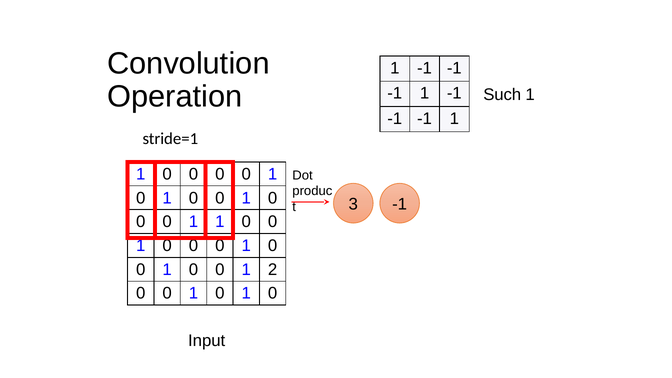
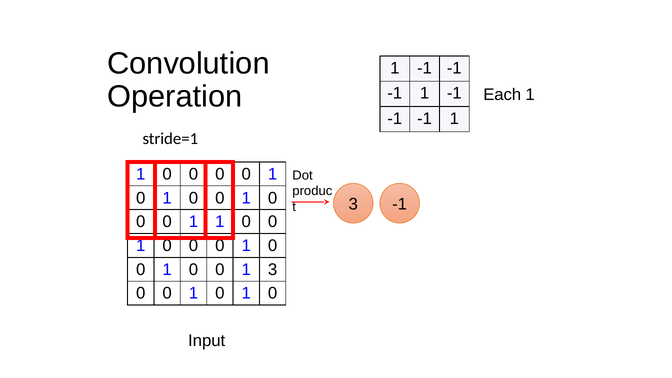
Such: Such -> Each (502, 95)
0 1 2: 2 -> 3 (273, 270)
